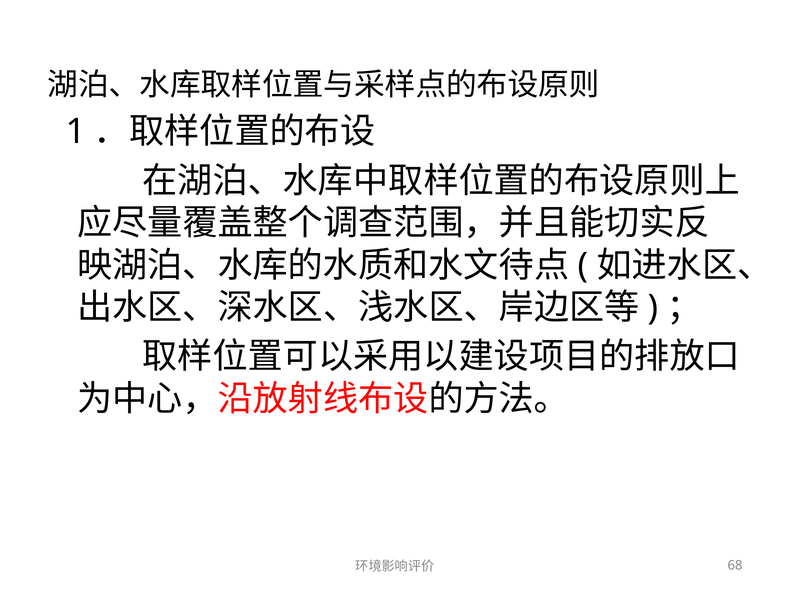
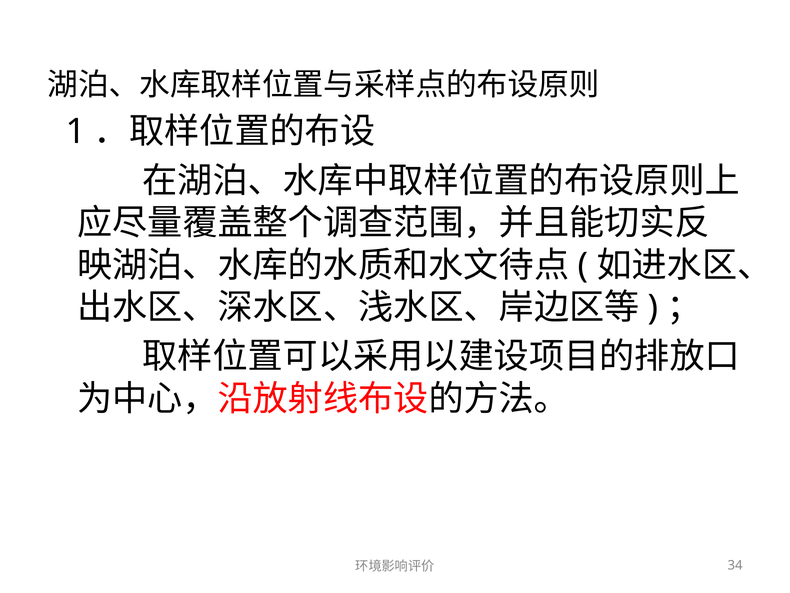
68: 68 -> 34 (735, 565)
